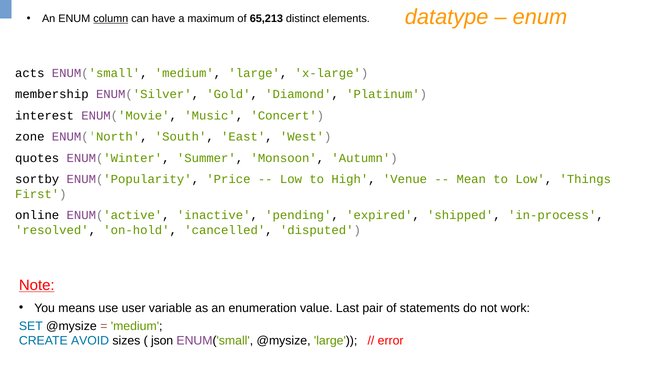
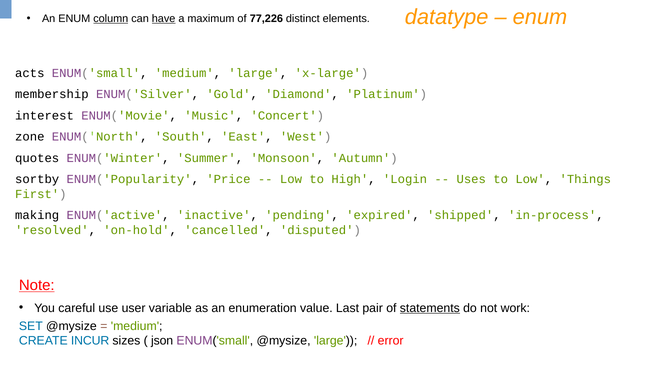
have underline: none -> present (164, 19)
65,213: 65,213 -> 77,226 (266, 19)
Venue: Venue -> Login (405, 179)
Mean: Mean -> Uses (471, 179)
online: online -> making (37, 215)
means: means -> careful (77, 308)
statements underline: none -> present (430, 308)
AVOID: AVOID -> INCUR (90, 341)
